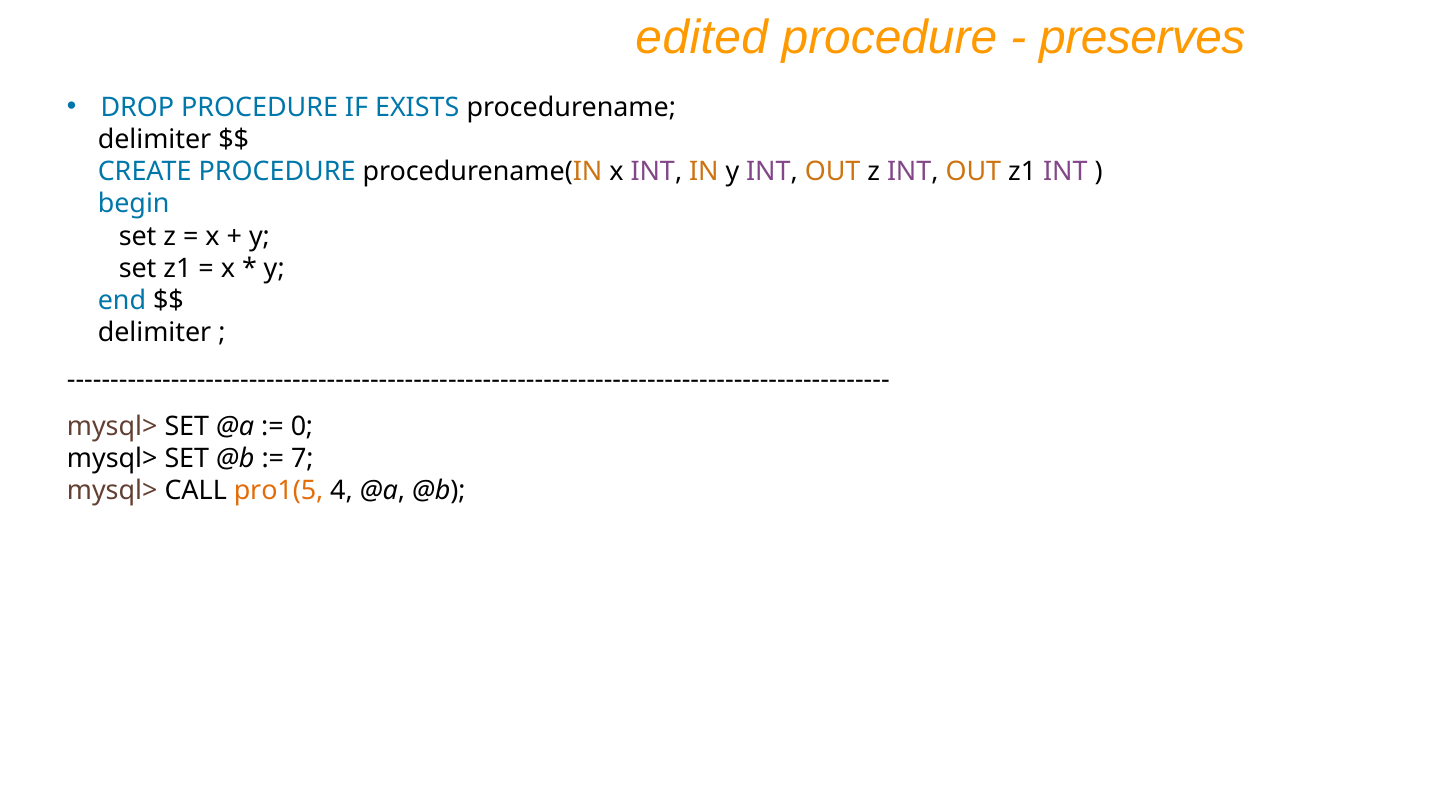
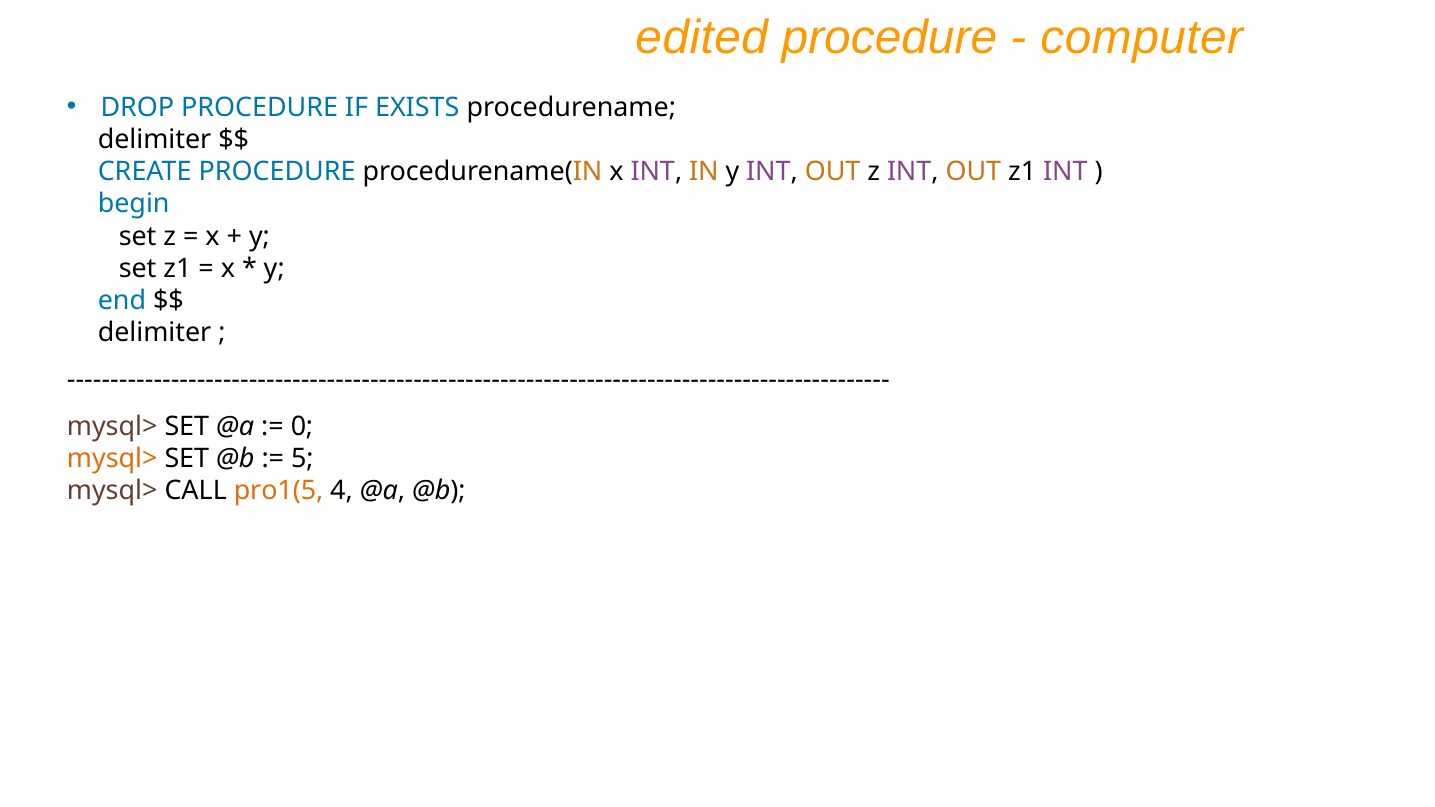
preserves: preserves -> computer (1142, 37)
mysql> colour: black -> orange (112, 459)
7: 7 -> 5 (302, 459)
